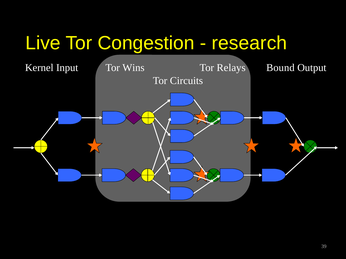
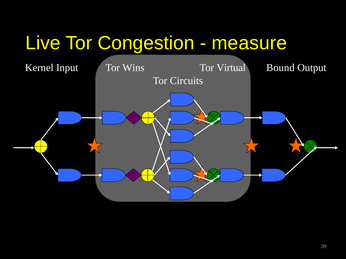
research: research -> measure (249, 43)
Relays: Relays -> Virtual (231, 68)
